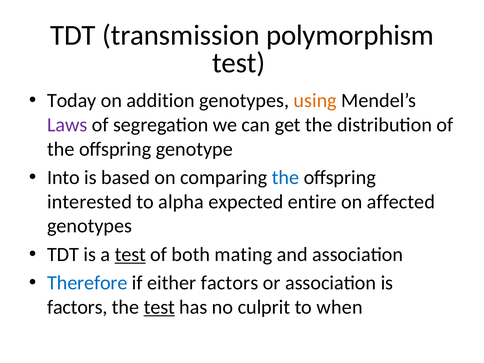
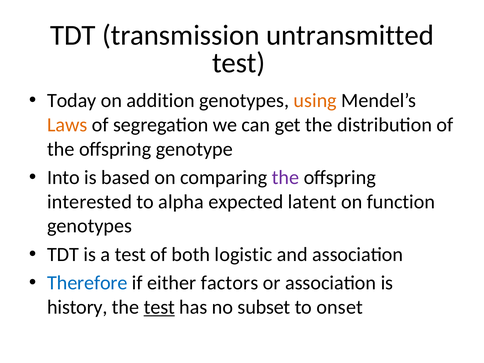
polymorphism: polymorphism -> untransmitted (350, 35)
Laws colour: purple -> orange (67, 125)
the colour: blue -> purple (285, 178)
entire: entire -> latent (312, 202)
affected: affected -> function (401, 202)
test underline: present -> none (130, 254)
mating: mating -> logistic (243, 254)
factors: factors -> history (77, 307)
culprit: culprit -> subset (264, 307)
when: when -> onset (340, 307)
